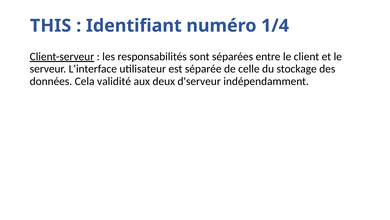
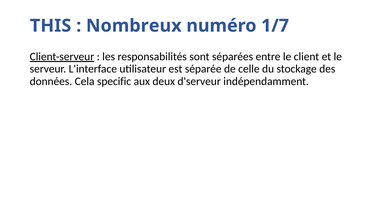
Identifiant: Identifiant -> Nombreux (134, 26)
1/4: 1/4 -> 1/7 (275, 26)
validité: validité -> specific (114, 81)
